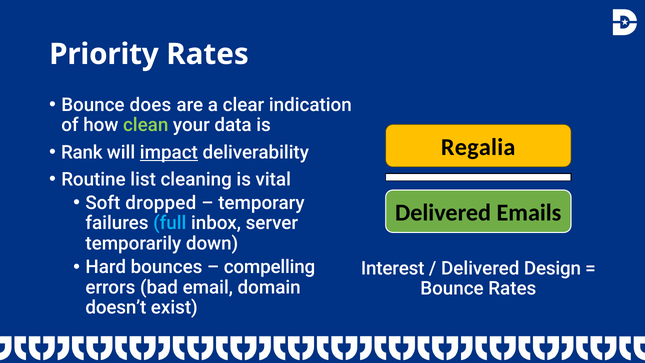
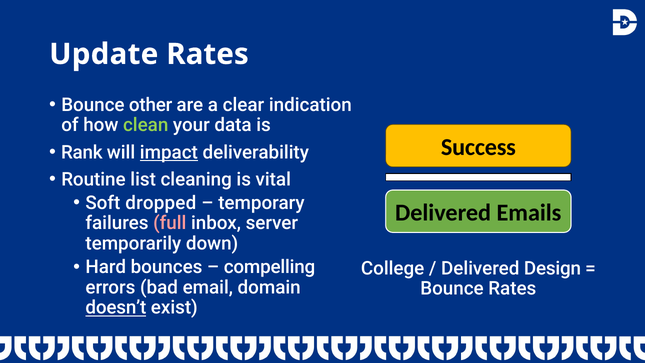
Priority: Priority -> Update (104, 54)
does: does -> other (151, 105)
Regalia: Regalia -> Success (478, 147)
full colour: light blue -> pink (170, 223)
Interest: Interest -> College (393, 268)
doesn’t underline: none -> present (116, 308)
